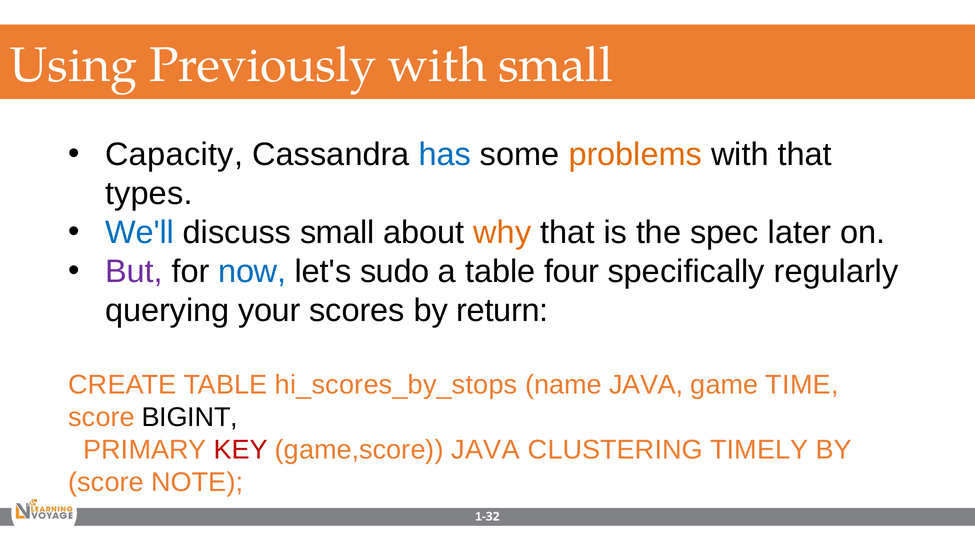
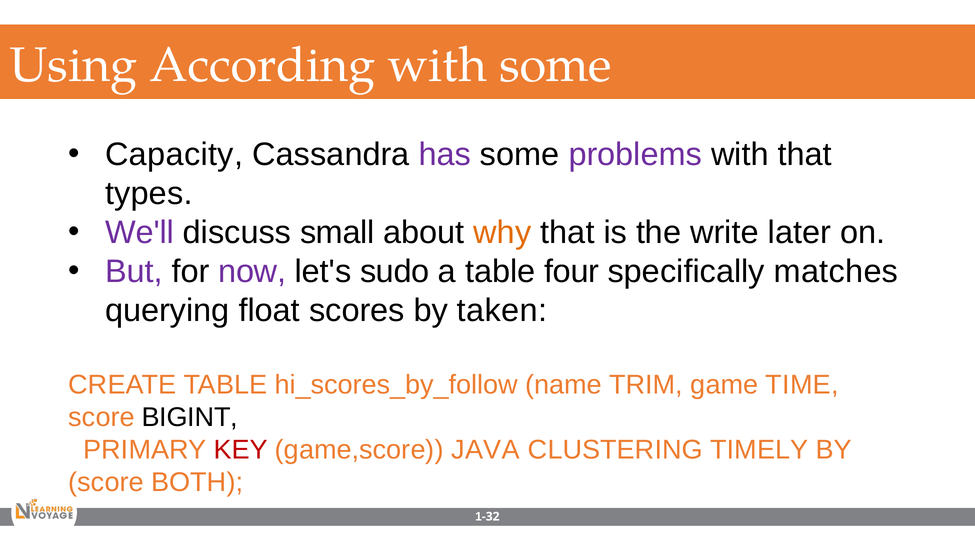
Previously: Previously -> According (263, 65)
with small: small -> some (555, 65)
has colour: blue -> purple (445, 155)
problems colour: orange -> purple (635, 155)
We'll colour: blue -> purple (139, 233)
spec: spec -> write (724, 233)
now colour: blue -> purple (252, 272)
regularly: regularly -> matches (836, 272)
your: your -> float (269, 311)
return: return -> taken (502, 311)
hi_scores_by_stops: hi_scores_by_stops -> hi_scores_by_follow (396, 385)
name JAVA: JAVA -> TRIM (646, 385)
NOTE: NOTE -> BOTH (197, 483)
